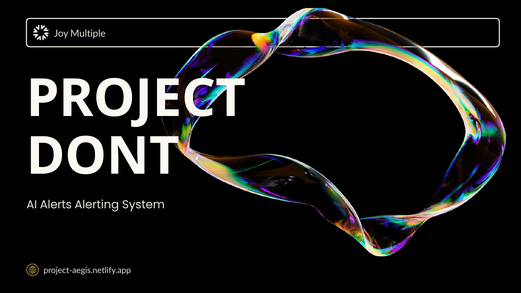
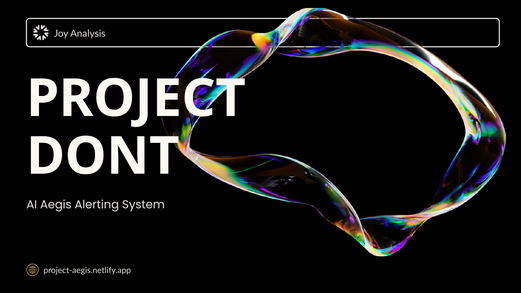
Multiple: Multiple -> Analysis (88, 34)
Alerts: Alerts -> Aegis (56, 205)
